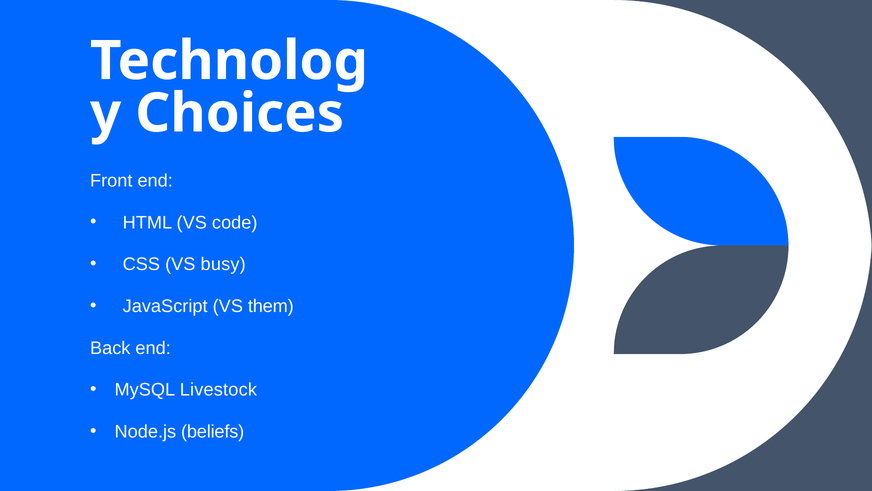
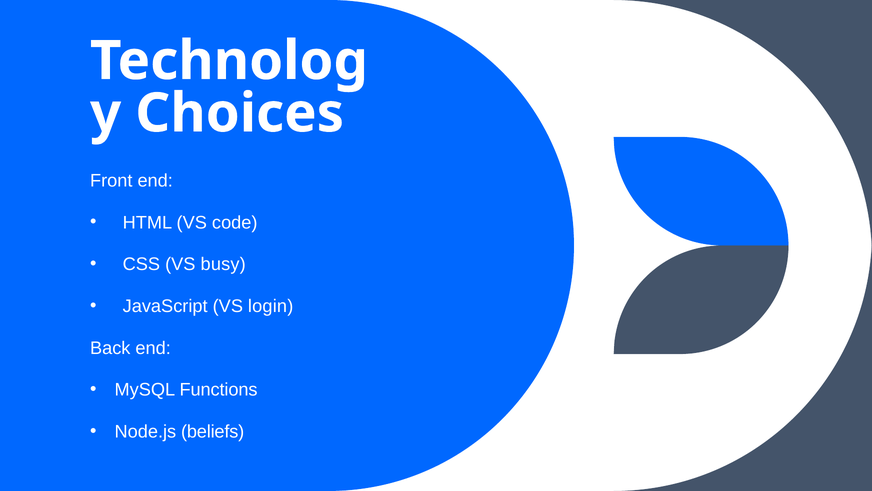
them: them -> login (271, 306)
Livestock: Livestock -> Functions (219, 389)
